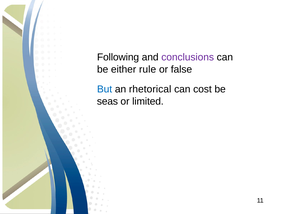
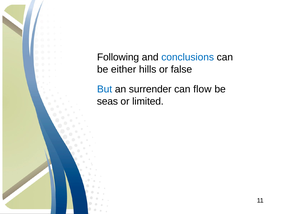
conclusions colour: purple -> blue (188, 57)
rule: rule -> hills (148, 70)
rhetorical: rhetorical -> surrender (150, 89)
cost: cost -> flow (202, 89)
